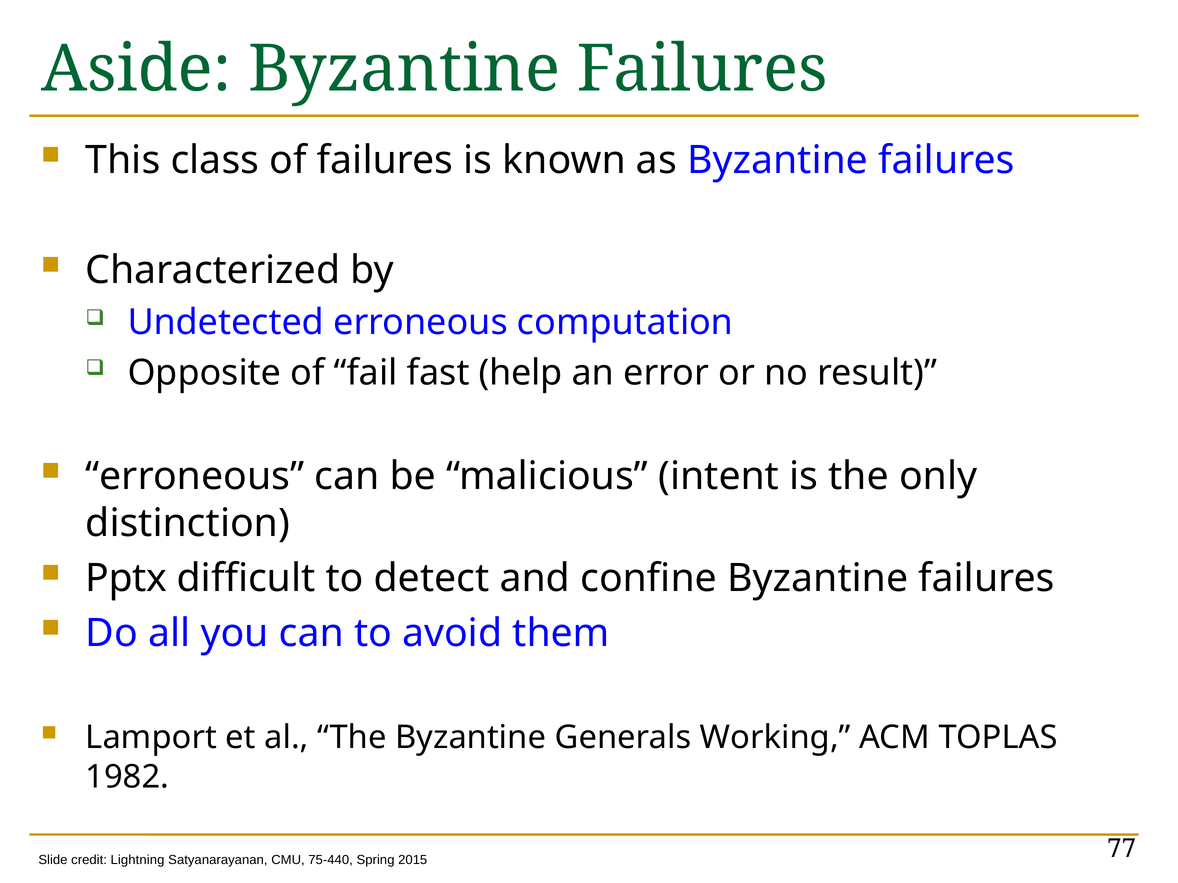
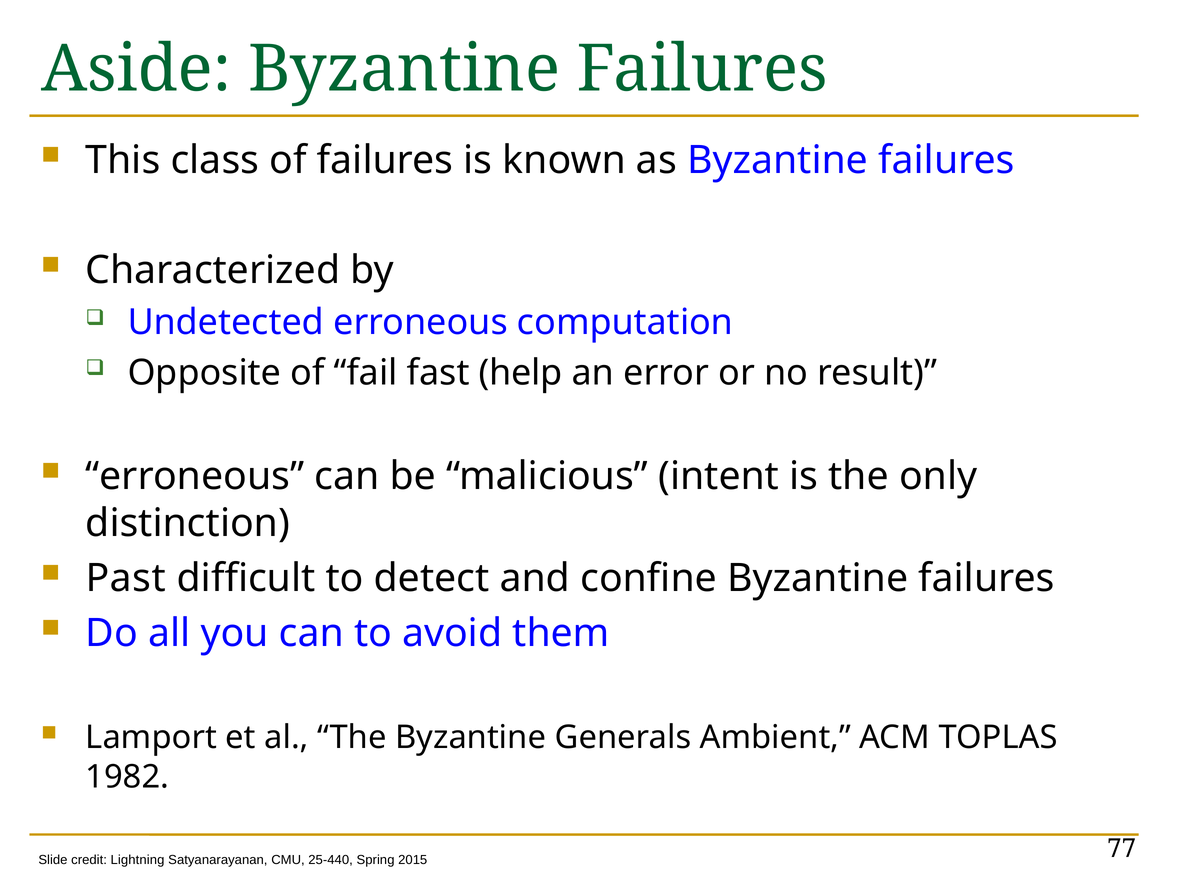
Pptx: Pptx -> Past (126, 579)
Working: Working -> Ambient (775, 738)
75-440: 75-440 -> 25-440 (331, 860)
